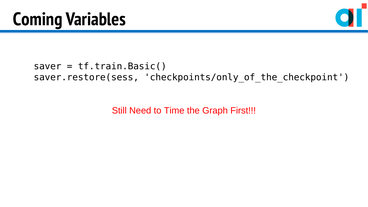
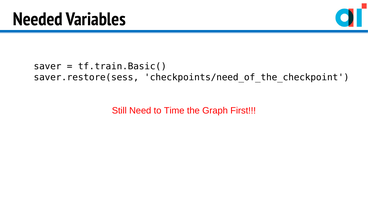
Coming: Coming -> Needed (38, 19)
checkpoints/only_of_the_checkpoint: checkpoints/only_of_the_checkpoint -> checkpoints/need_of_the_checkpoint (247, 77)
